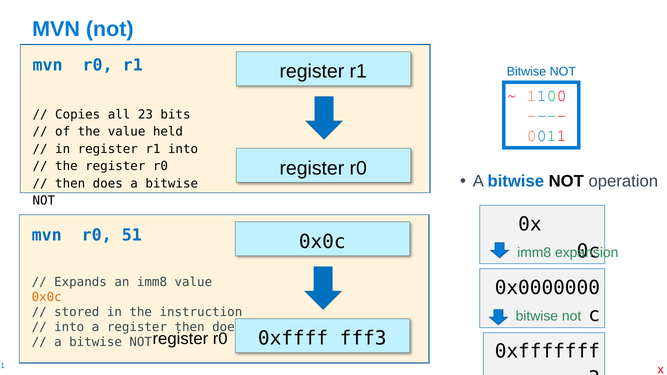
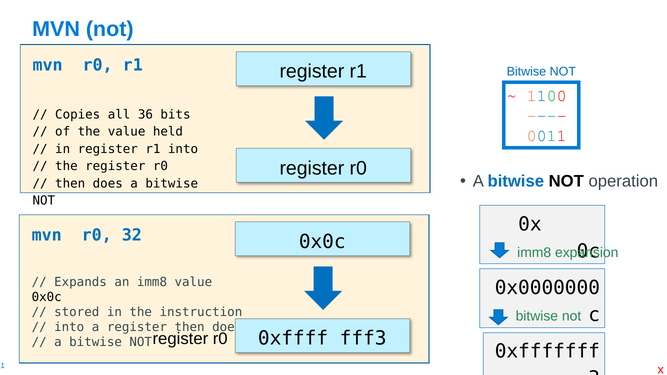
23: 23 -> 36 (145, 115)
51: 51 -> 32 (132, 235)
0x0c colour: orange -> black (47, 297)
